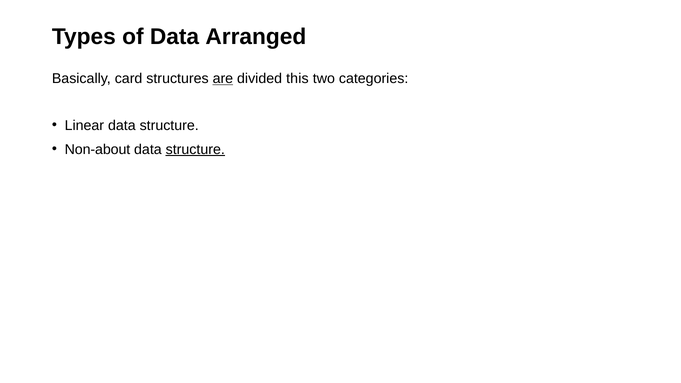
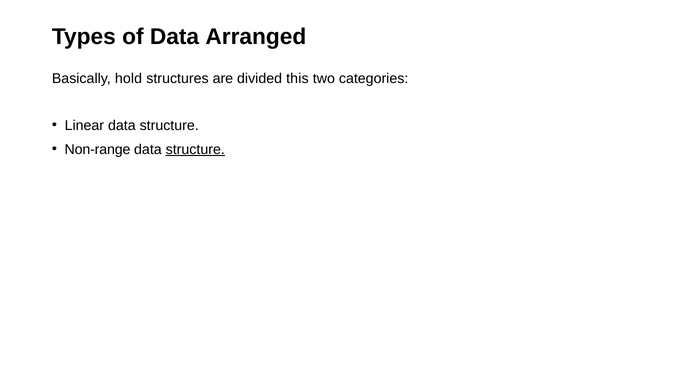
card: card -> hold (129, 79)
are underline: present -> none (223, 79)
Non-about: Non-about -> Non-range (97, 150)
